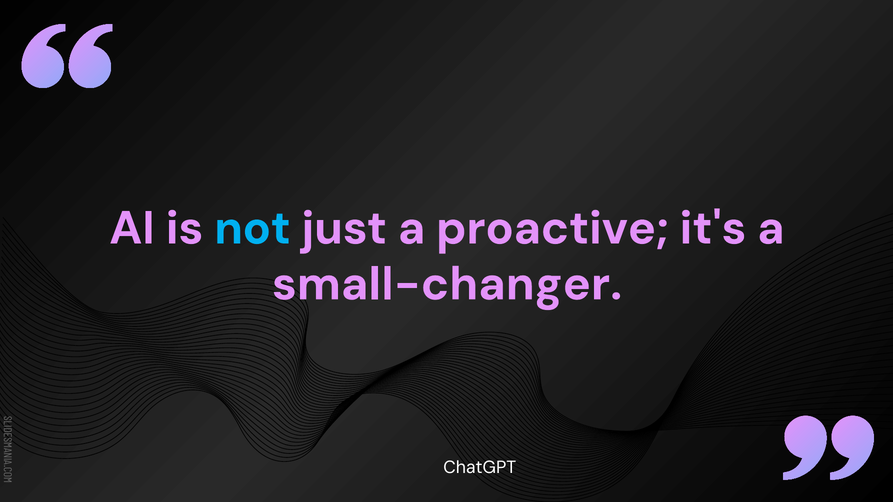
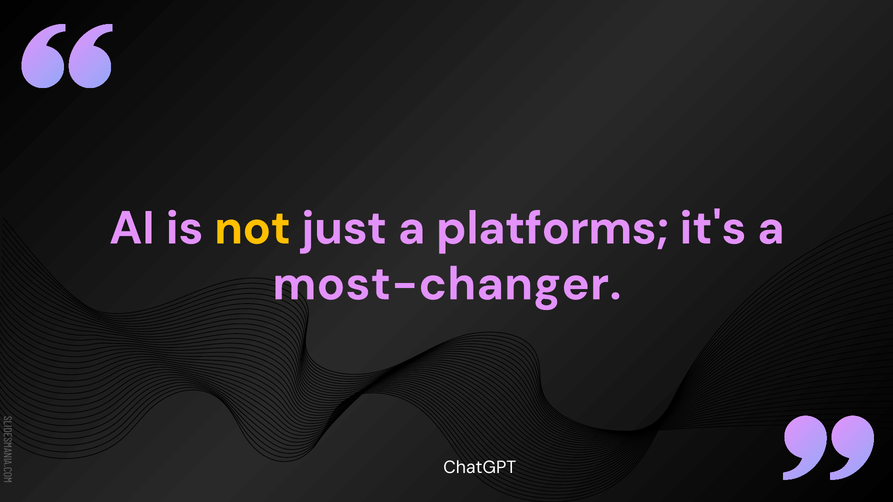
not colour: light blue -> yellow (253, 228)
proactive: proactive -> platforms (553, 228)
small-changer: small-changer -> most-changer (447, 284)
